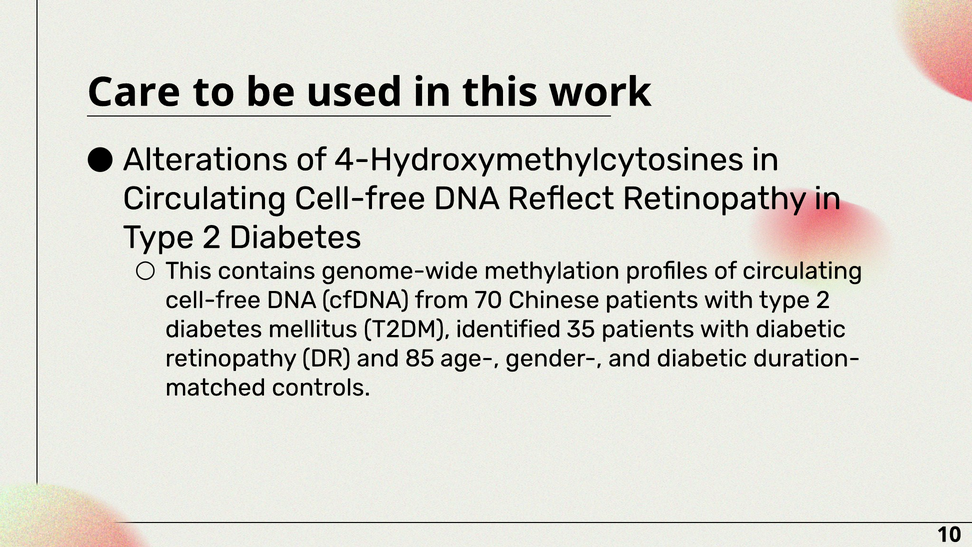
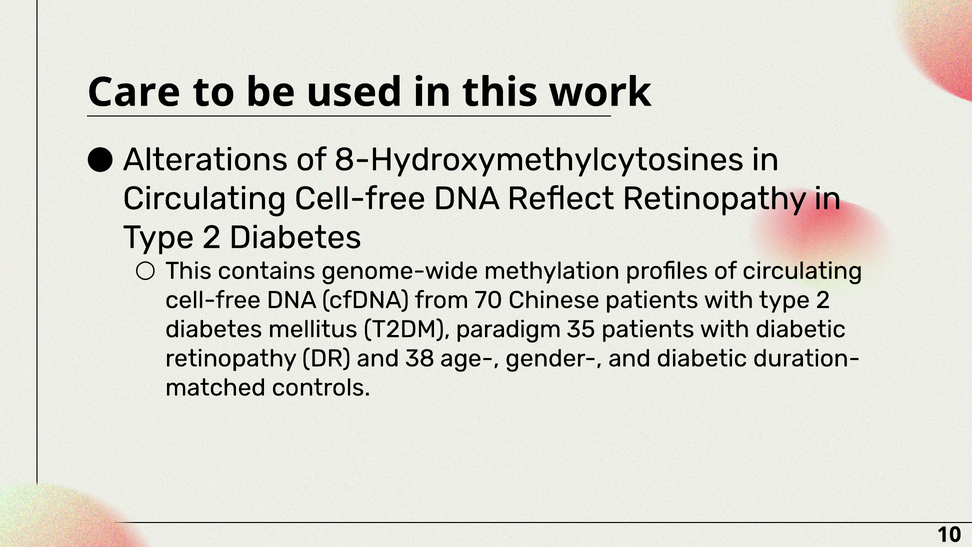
4-Hydroxymethylcytosines: 4-Hydroxymethylcytosines -> 8-Hydroxymethylcytosines (539, 160)
identified: identified -> paradigm (508, 329)
85: 85 -> 38 (420, 358)
